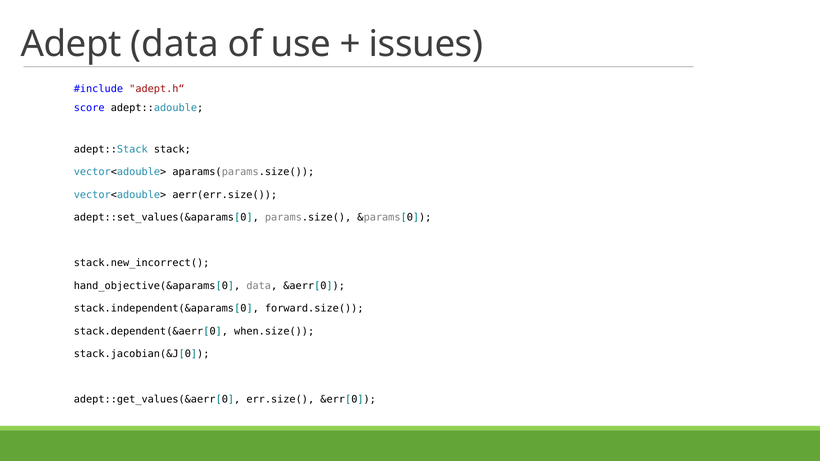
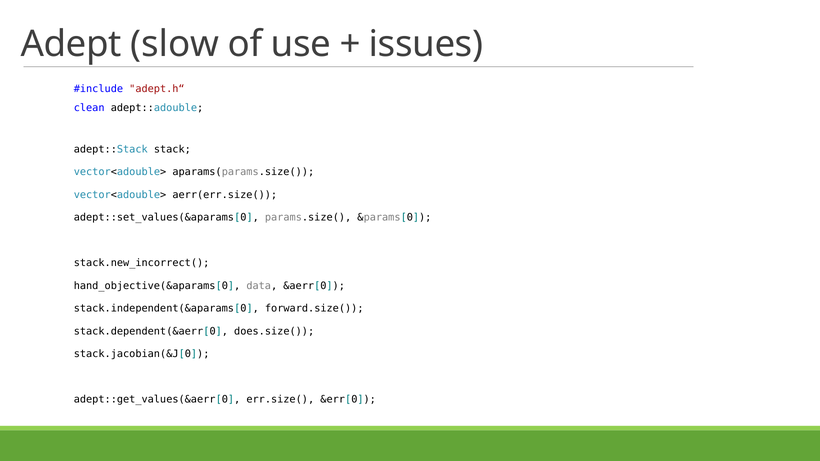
Adept data: data -> slow (175, 44)
score: score -> clean (89, 108)
when.size(: when.size( -> does.size( (274, 331)
